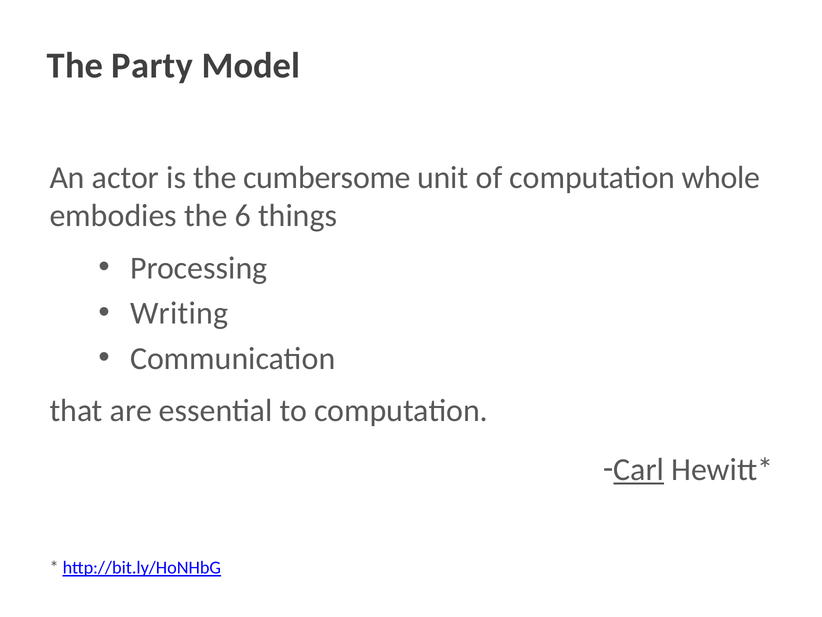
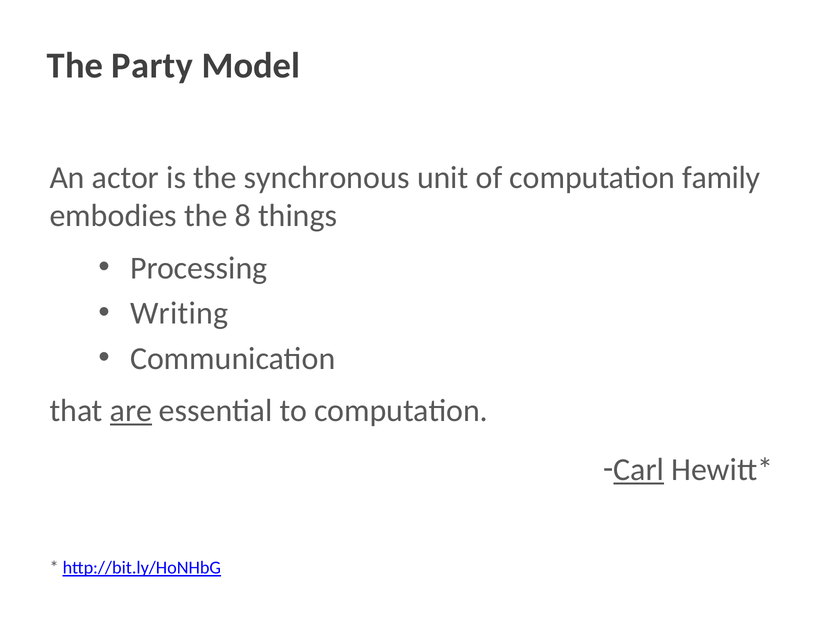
cumbersome: cumbersome -> synchronous (327, 177)
whole: whole -> family (721, 177)
6: 6 -> 8 (243, 216)
are underline: none -> present (131, 410)
